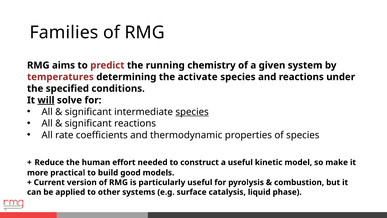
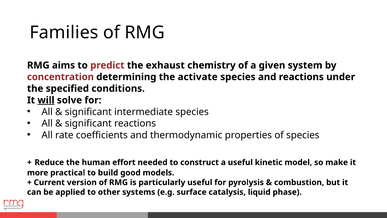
running: running -> exhaust (165, 65)
temperatures: temperatures -> concentration (60, 77)
species underline: present -> none (192, 112)
